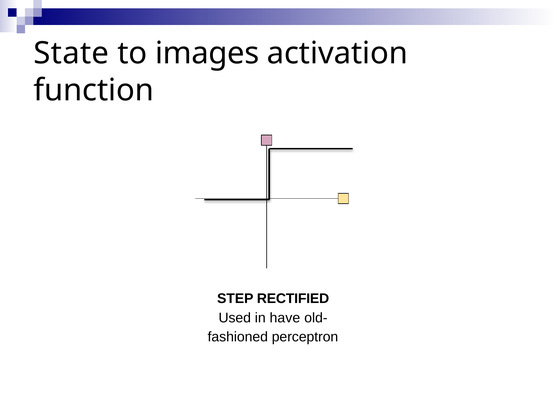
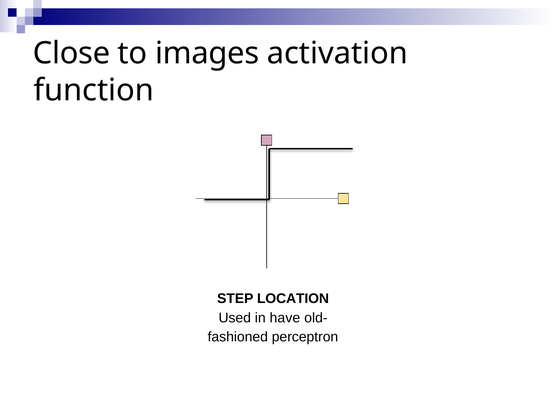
State: State -> Close (72, 53)
RECTIFIED: RECTIFIED -> LOCATION (293, 298)
